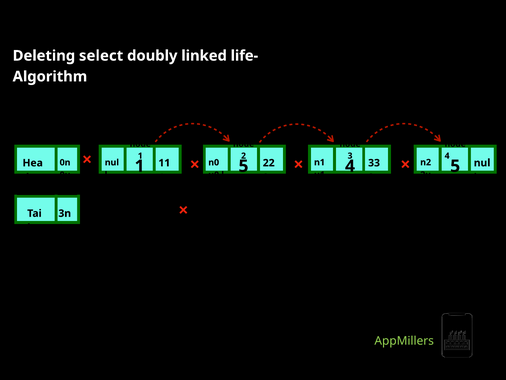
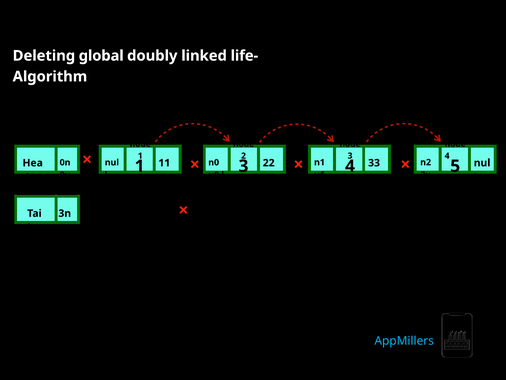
select: select -> global (101, 56)
1 5: 5 -> 3 (243, 166)
AppMillers colour: light green -> light blue (404, 341)
